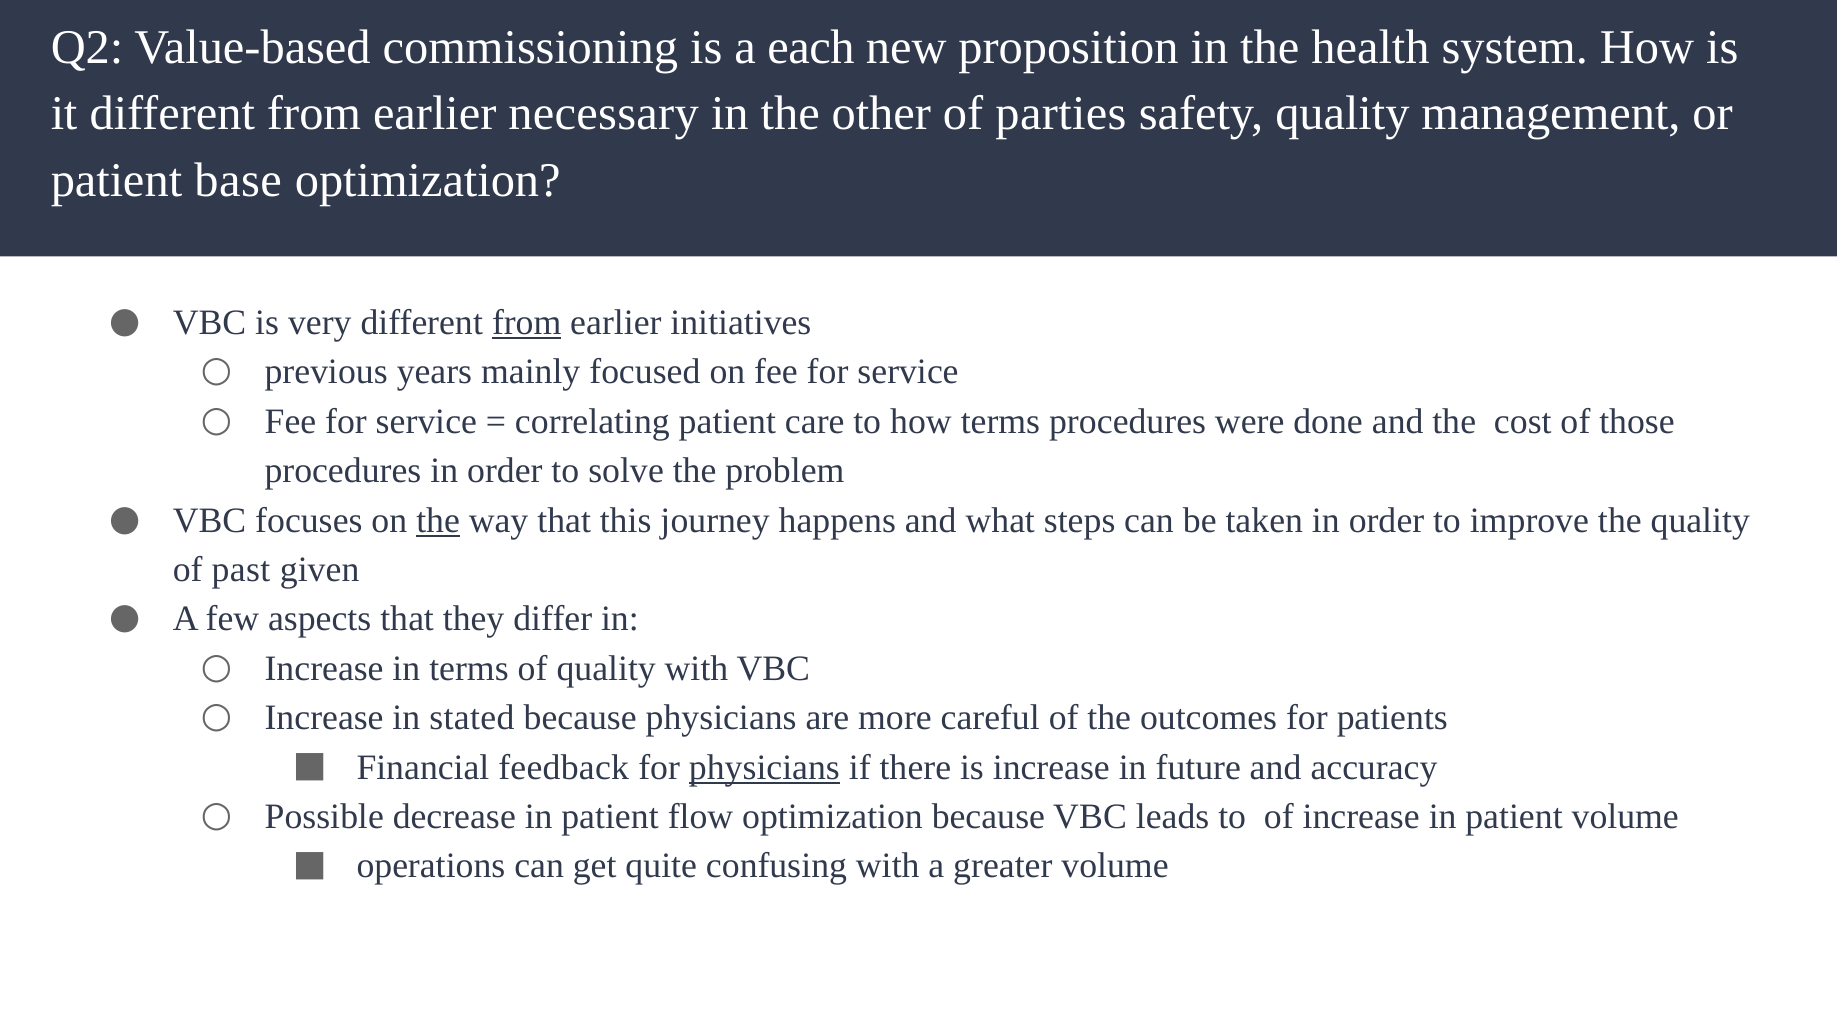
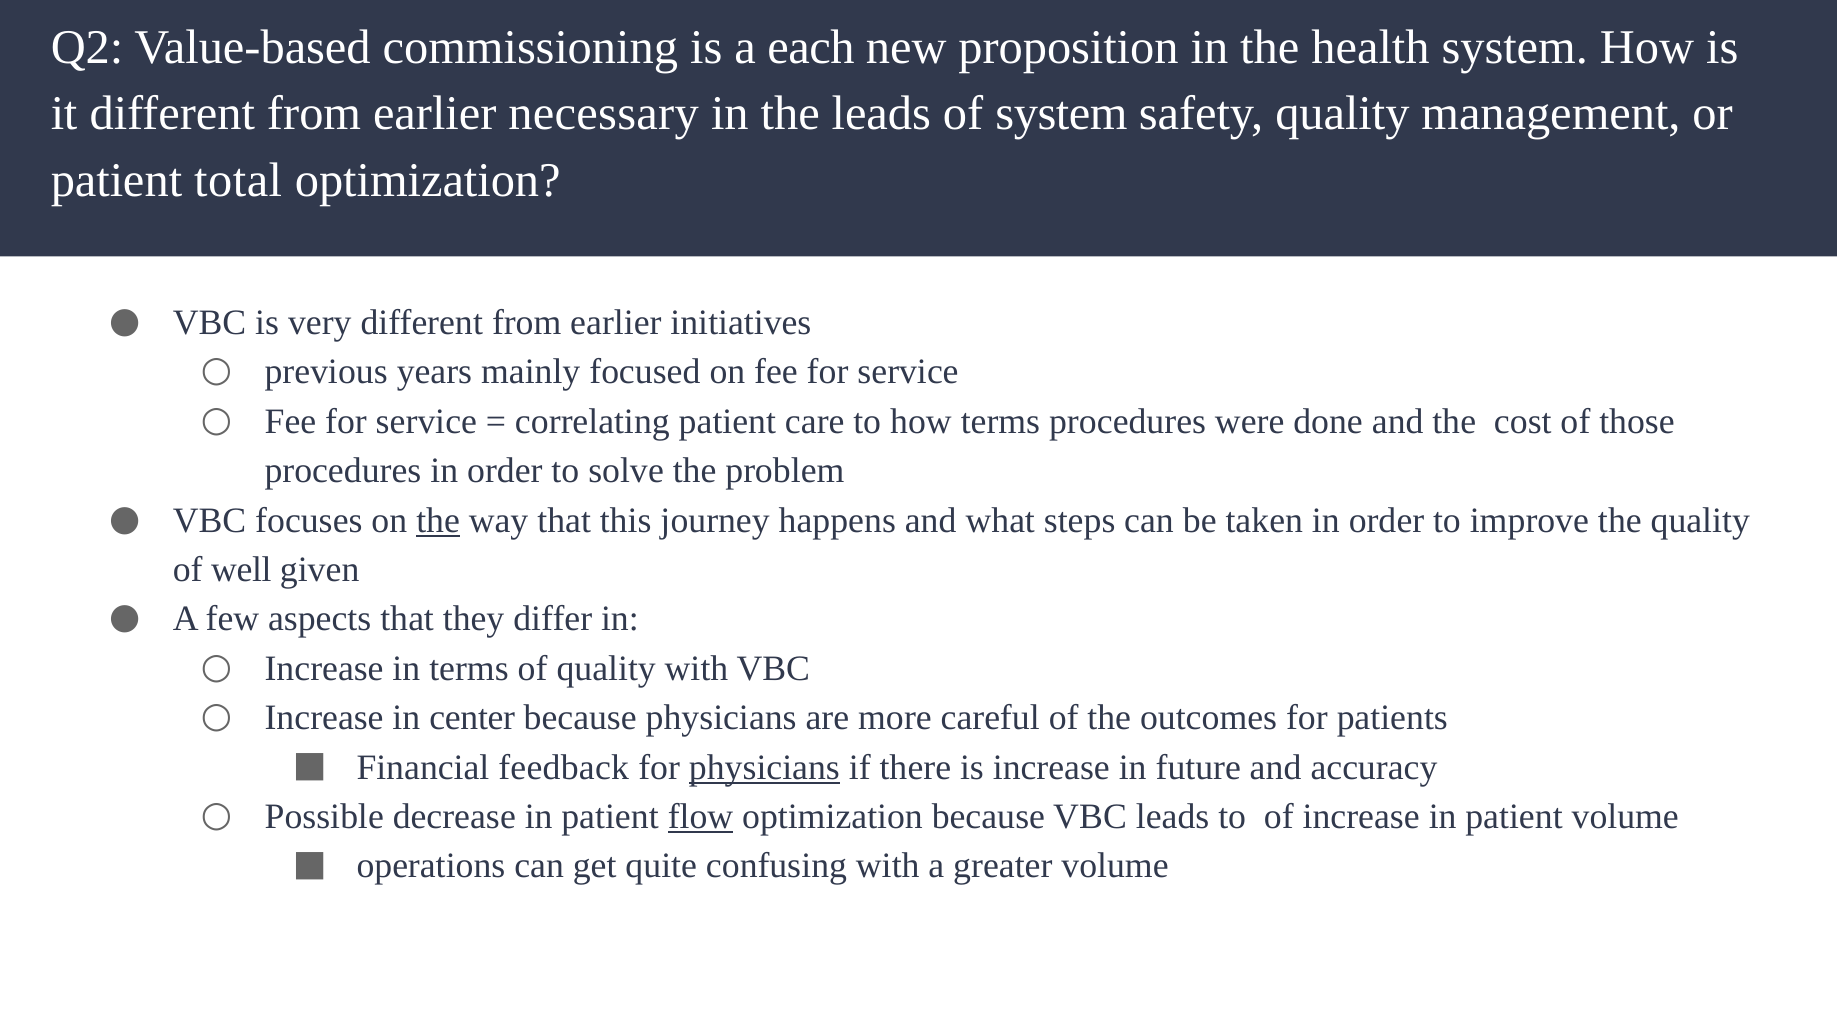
the other: other -> leads (881, 114)
of parties: parties -> system (1061, 114)
base: base -> total (238, 181)
from underline: present -> none (527, 323)
past: past -> well (241, 570)
stated: stated -> center (472, 718)
flow underline: none -> present (701, 817)
